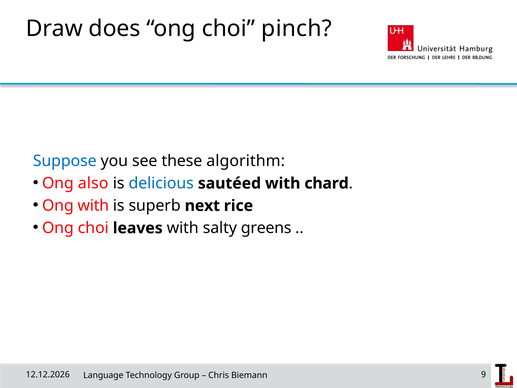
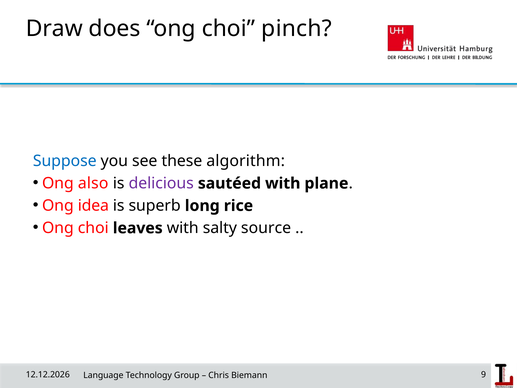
delicious colour: blue -> purple (161, 183)
chard: chard -> plane (326, 183)
Ong with: with -> idea (93, 206)
next: next -> long (202, 206)
greens: greens -> source (266, 228)
